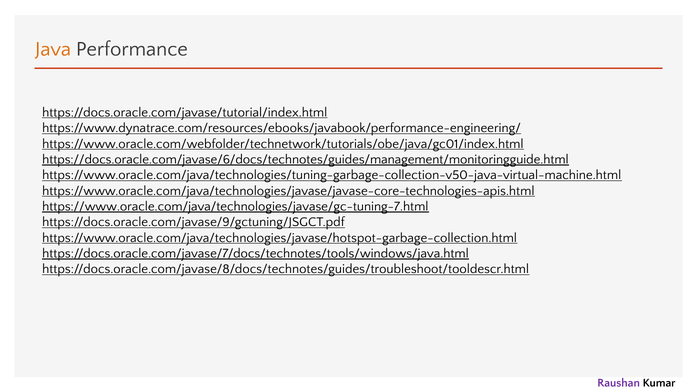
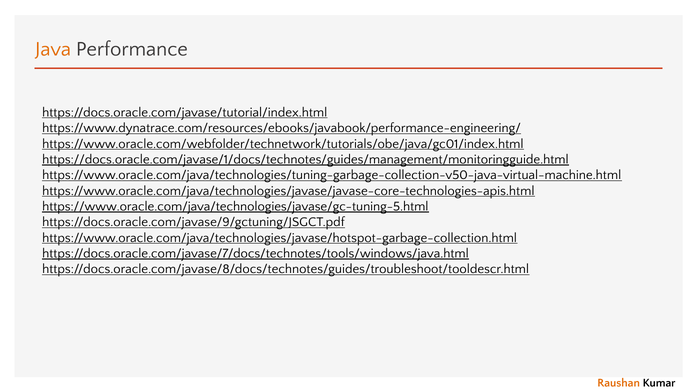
https://docs.oracle.com/javase/6/docs/technotes/guides/management/monitoringguide.html: https://docs.oracle.com/javase/6/docs/technotes/guides/management/monitoringguide.html -> https://docs.oracle.com/javase/1/docs/technotes/guides/management/monitoringguide.html (305, 159)
https://www.oracle.com/java/technologies/javase/gc-tuning-7.html: https://www.oracle.com/java/technologies/javase/gc-tuning-7.html -> https://www.oracle.com/java/technologies/javase/gc-tuning-5.html (235, 206)
Raushan colour: purple -> orange (619, 383)
